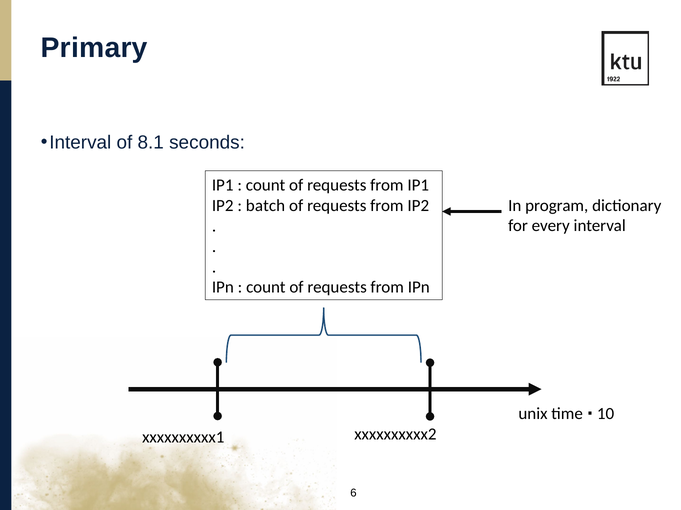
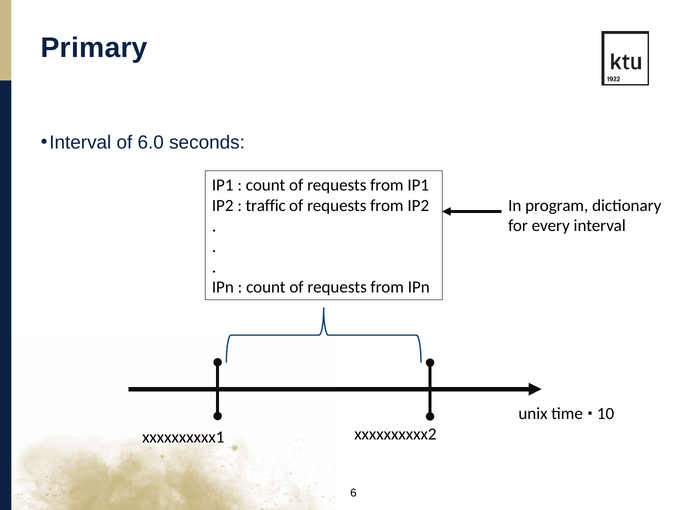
8.1: 8.1 -> 6.0 (151, 143)
batch: batch -> traffic (266, 206)
